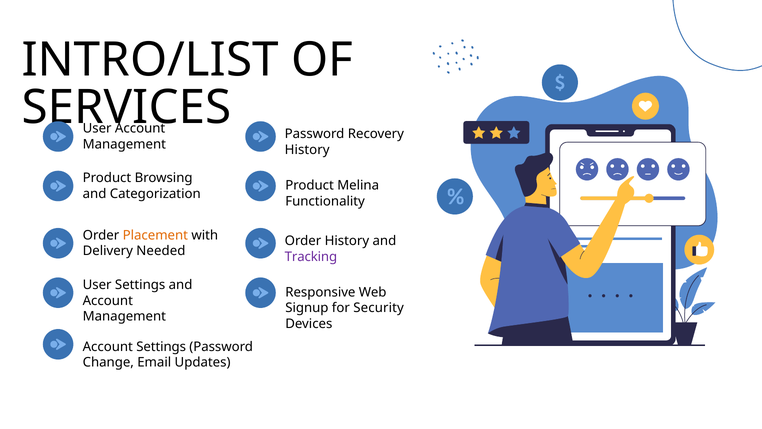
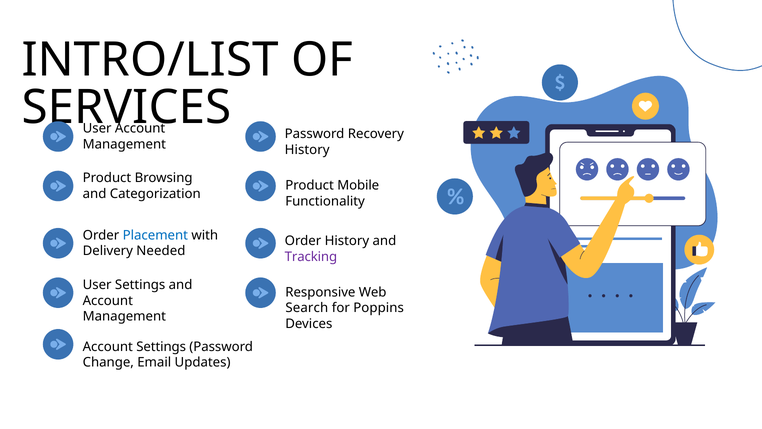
Melina: Melina -> Mobile (358, 185)
Placement colour: orange -> blue (155, 235)
Signup: Signup -> Search (307, 308)
Security: Security -> Poppins (379, 308)
